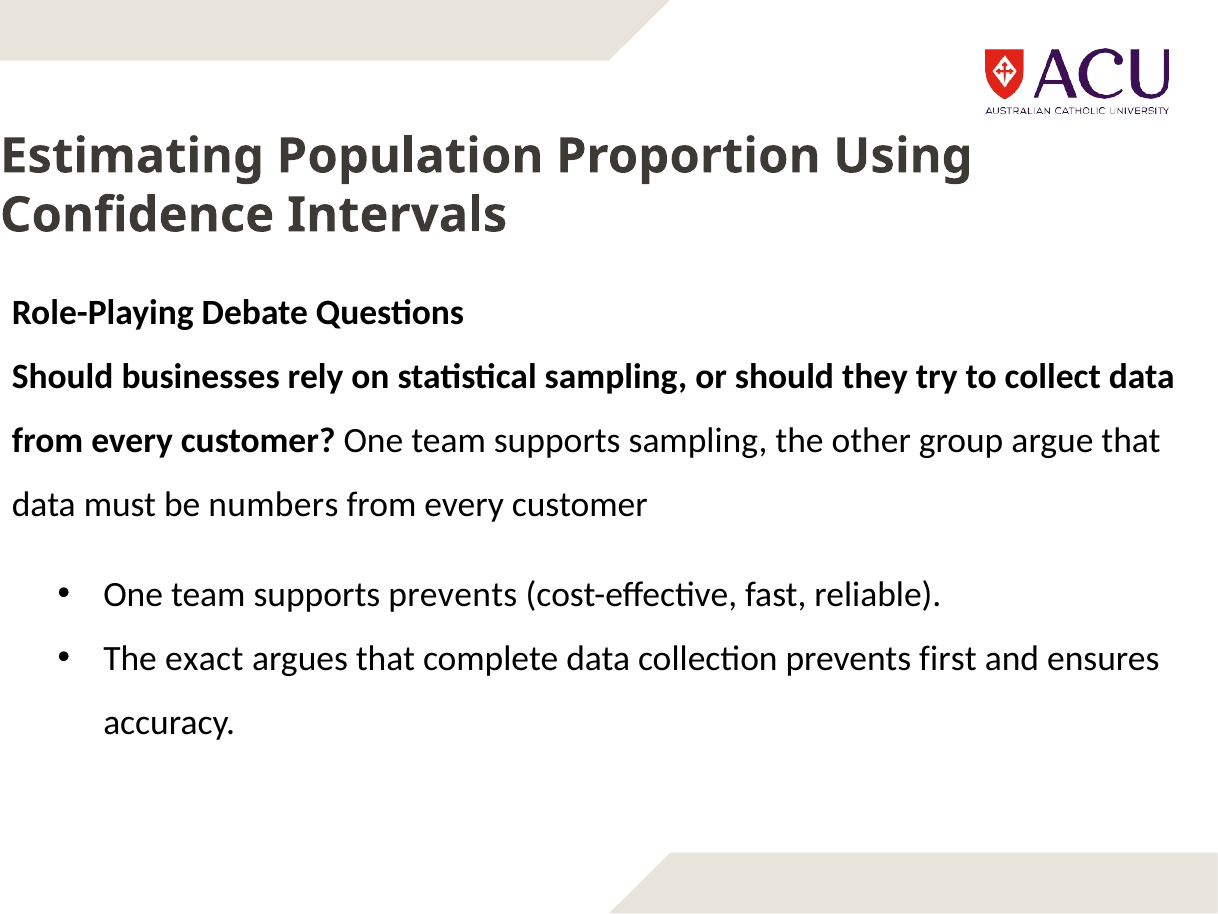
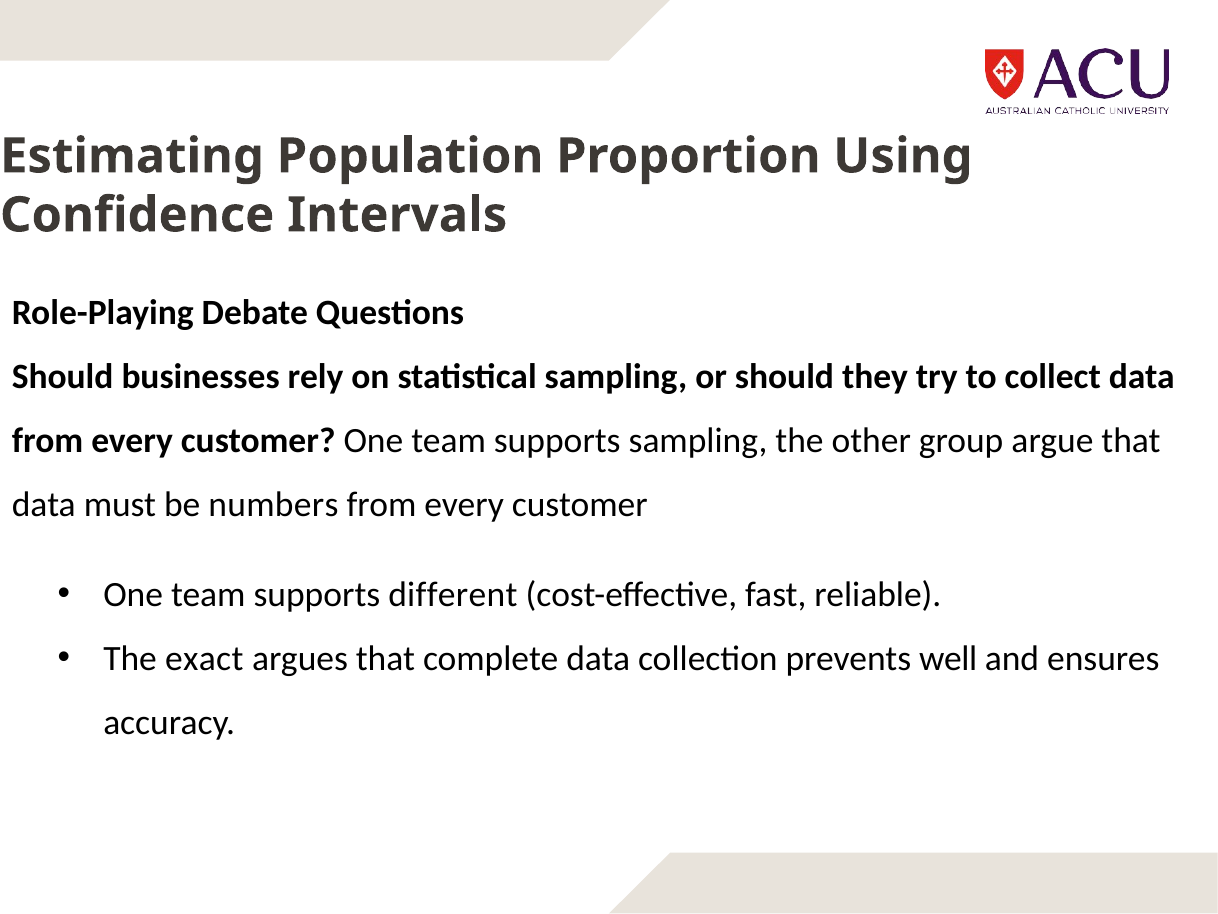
supports prevents: prevents -> different (453, 594)
first: first -> well (948, 658)
